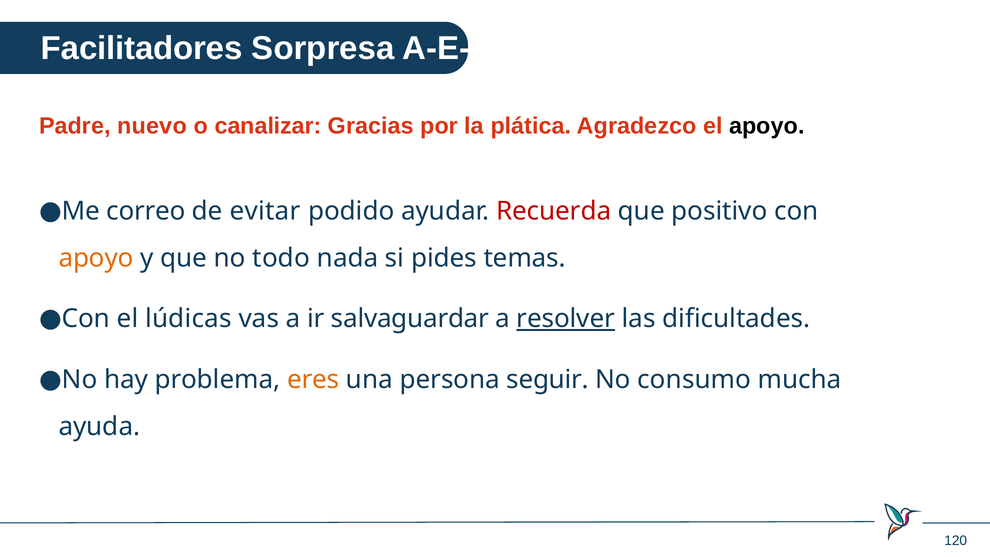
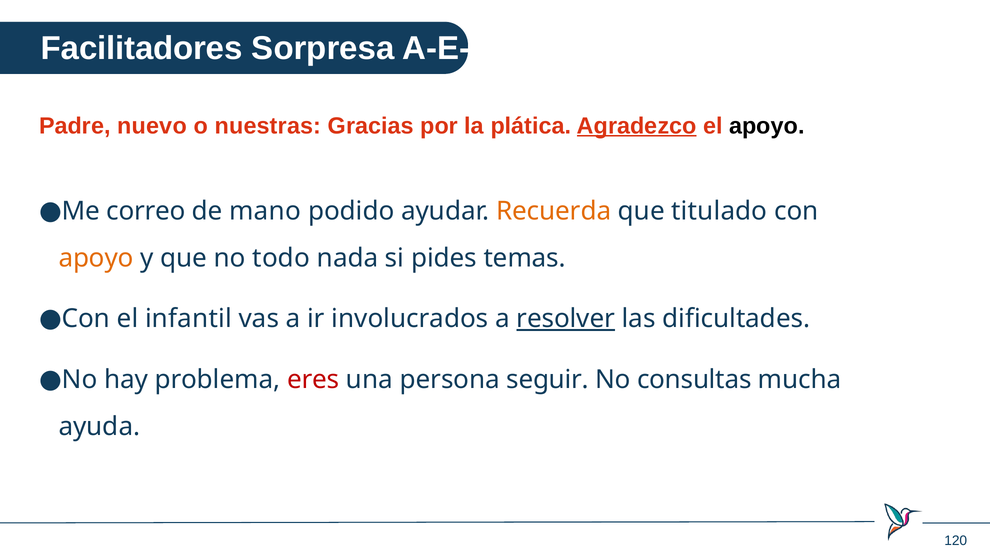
canalizar: canalizar -> nuestras (268, 126)
Agradezco underline: none -> present (637, 126)
evitar: evitar -> mano (265, 211)
Recuerda colour: red -> orange (554, 211)
positivo: positivo -> titulado (719, 211)
lúdicas: lúdicas -> infantil (188, 319)
salvaguardar: salvaguardar -> involucrados (410, 319)
eres colour: orange -> red (313, 379)
consumo: consumo -> consultas (694, 379)
